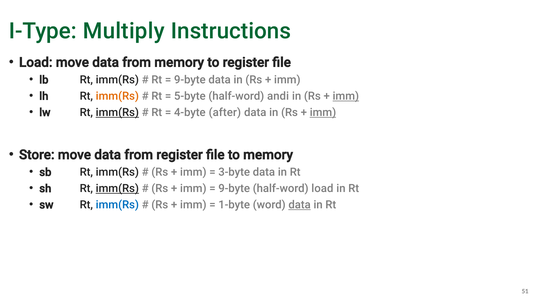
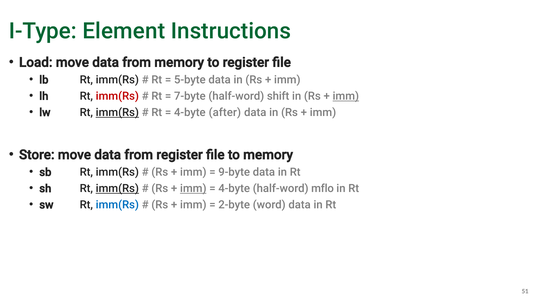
Multiply: Multiply -> Element (124, 31)
9-byte: 9-byte -> 5-byte (190, 80)
imm(Rs colour: orange -> red (117, 96)
5-byte: 5-byte -> 7-byte (190, 96)
andi: andi -> shift (278, 96)
imm underline: present -> none (323, 112)
3-byte: 3-byte -> 9-byte (234, 172)
imm underline: none -> present (193, 189)
9-byte: 9-byte -> 4-byte (234, 189)
half-word load: load -> mflo (323, 189)
1-byte: 1-byte -> 2-byte (234, 205)
data underline: present -> none (300, 205)
